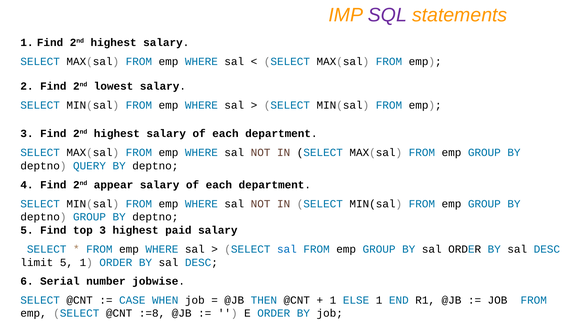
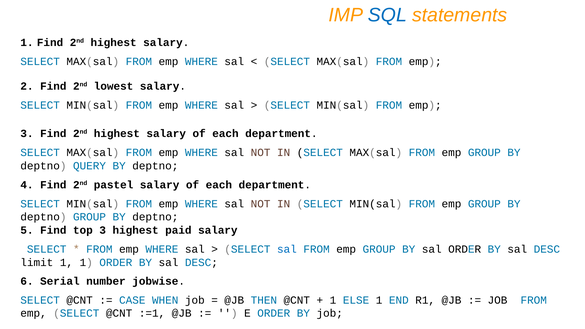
SQL colour: purple -> blue (387, 15)
appear: appear -> pastel (114, 185)
limit 5: 5 -> 1 (66, 263)
:=8: :=8 -> :=1 (152, 313)
